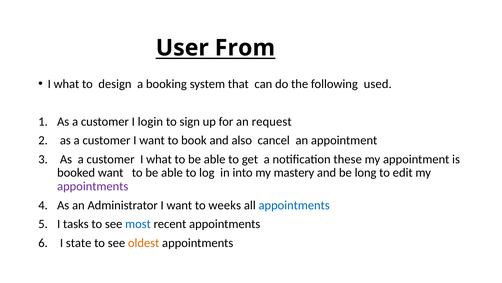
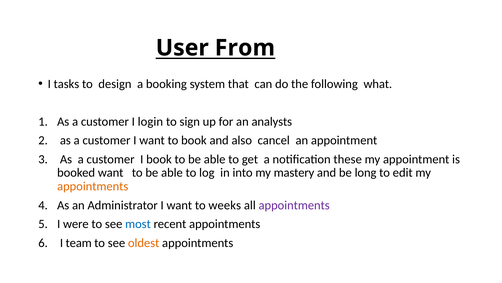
what: what -> tasks (66, 84)
used: used -> what (378, 84)
request: request -> analysts (272, 121)
customer I what: what -> book (159, 159)
appointments colour: purple -> orange (93, 186)
appointments colour: blue -> purple (294, 205)
tasks: tasks -> were (76, 224)
state: state -> team (79, 242)
